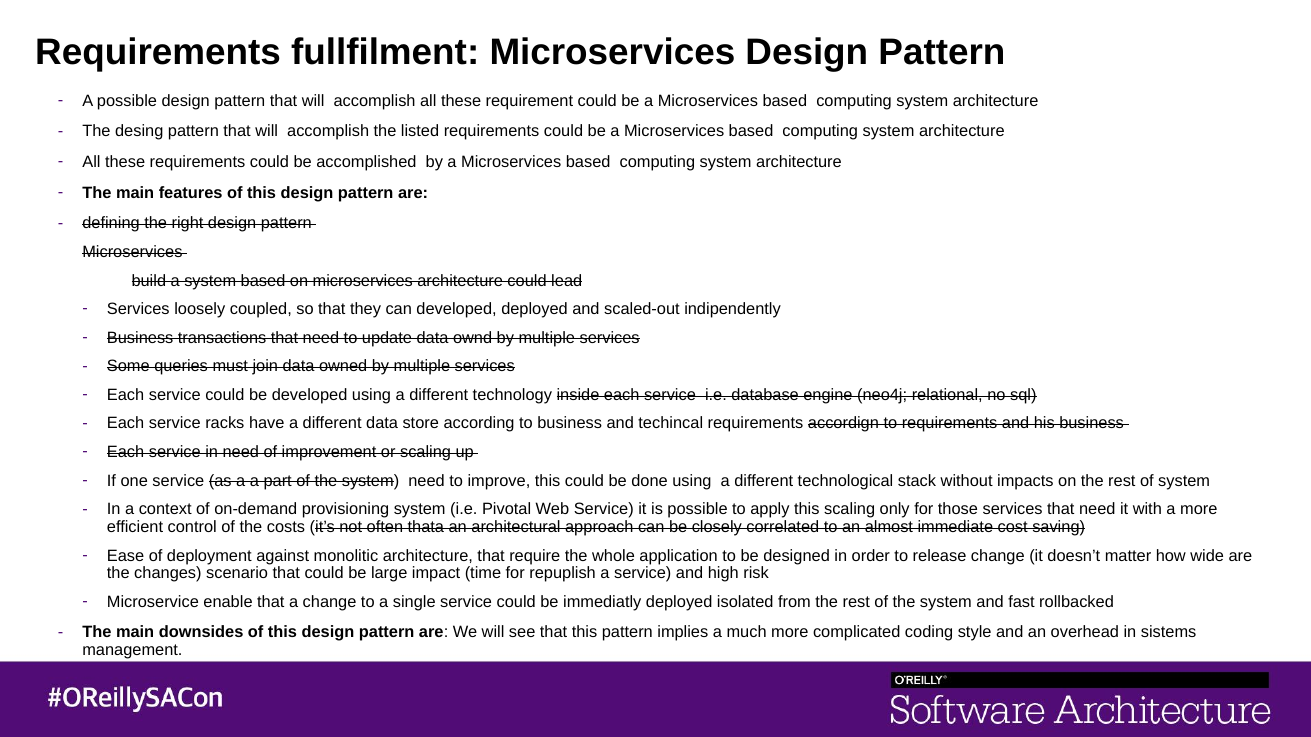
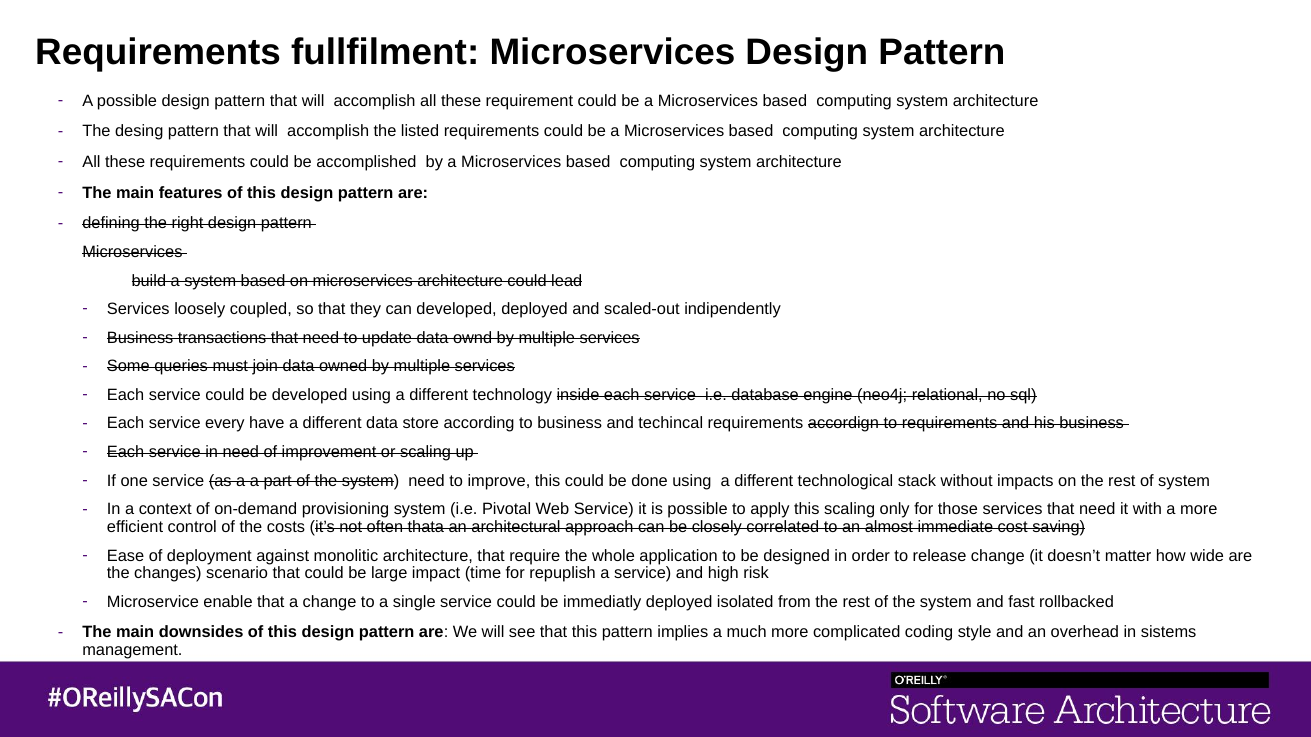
racks: racks -> every (225, 424)
